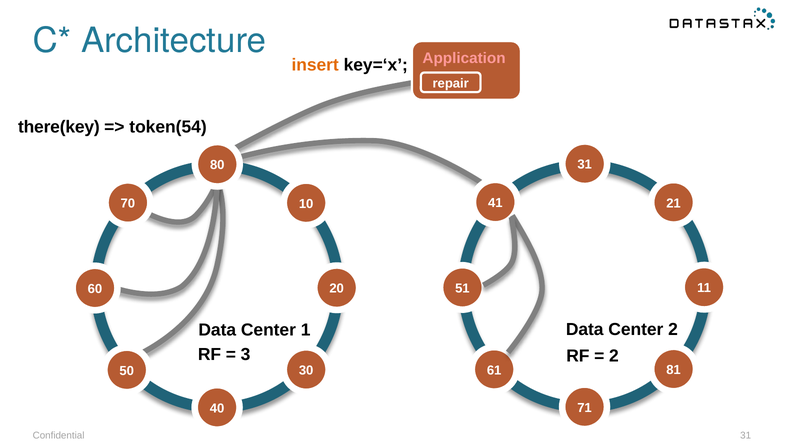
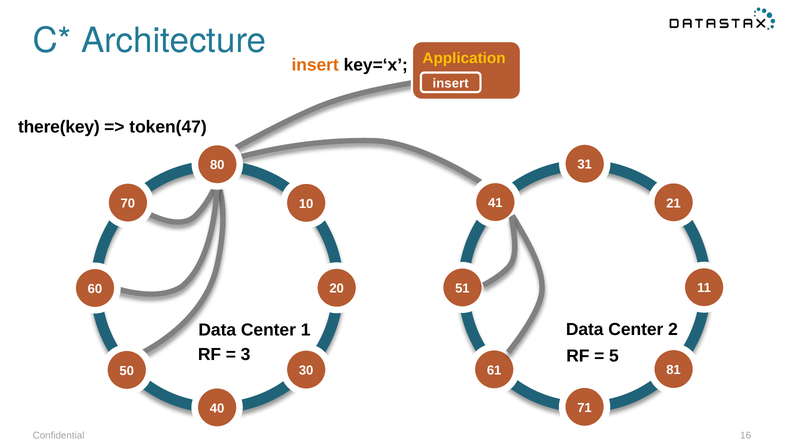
Application colour: pink -> yellow (464, 58)
repair: repair -> insert (451, 83)
token(54: token(54 -> token(47 (168, 127)
2: 2 -> 5 (614, 357)
Confidential 31: 31 -> 16 (746, 436)
